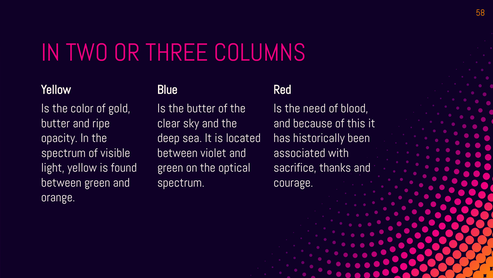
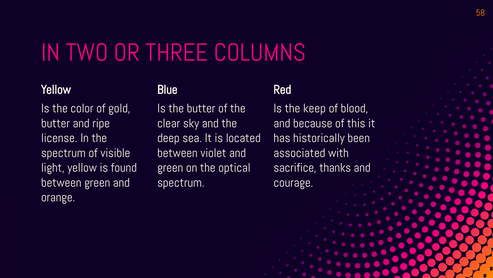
need: need -> keep (314, 108)
opacity: opacity -> license (59, 138)
